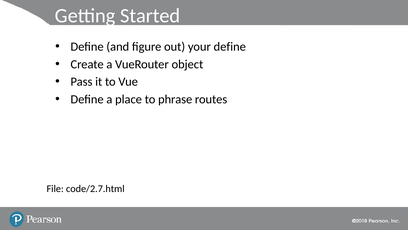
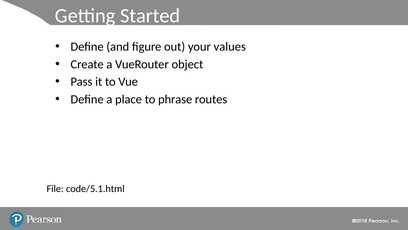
your define: define -> values (230, 47)
code/2.7.html: code/2.7.html -> code/5.1.html (95, 188)
